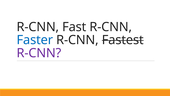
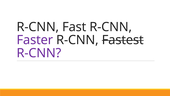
Faster colour: blue -> purple (35, 40)
